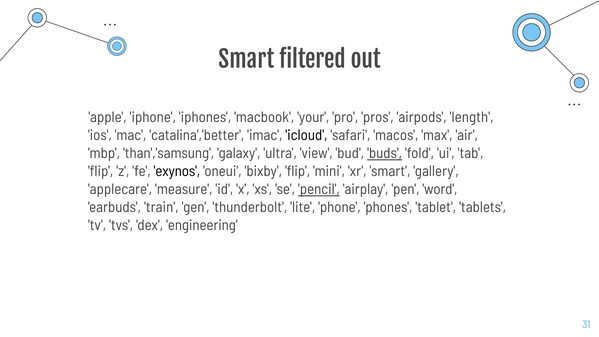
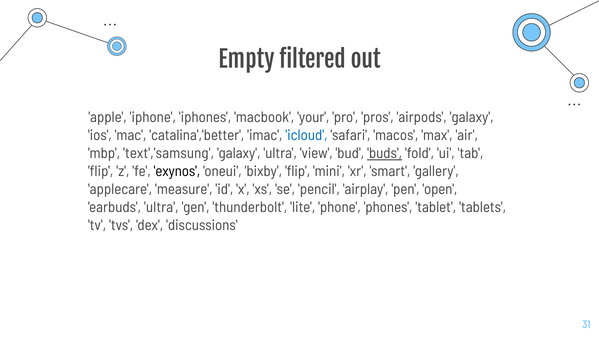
Smart: Smart -> Empty (246, 60)
airpods length: length -> galaxy (472, 117)
icloud colour: black -> blue (306, 135)
than','samsung: than','samsung -> text','samsung (168, 153)
pencil underline: present -> none (319, 189)
word: word -> open (440, 189)
earbuds train: train -> ultra (161, 207)
engineering: engineering -> discussions (202, 225)
